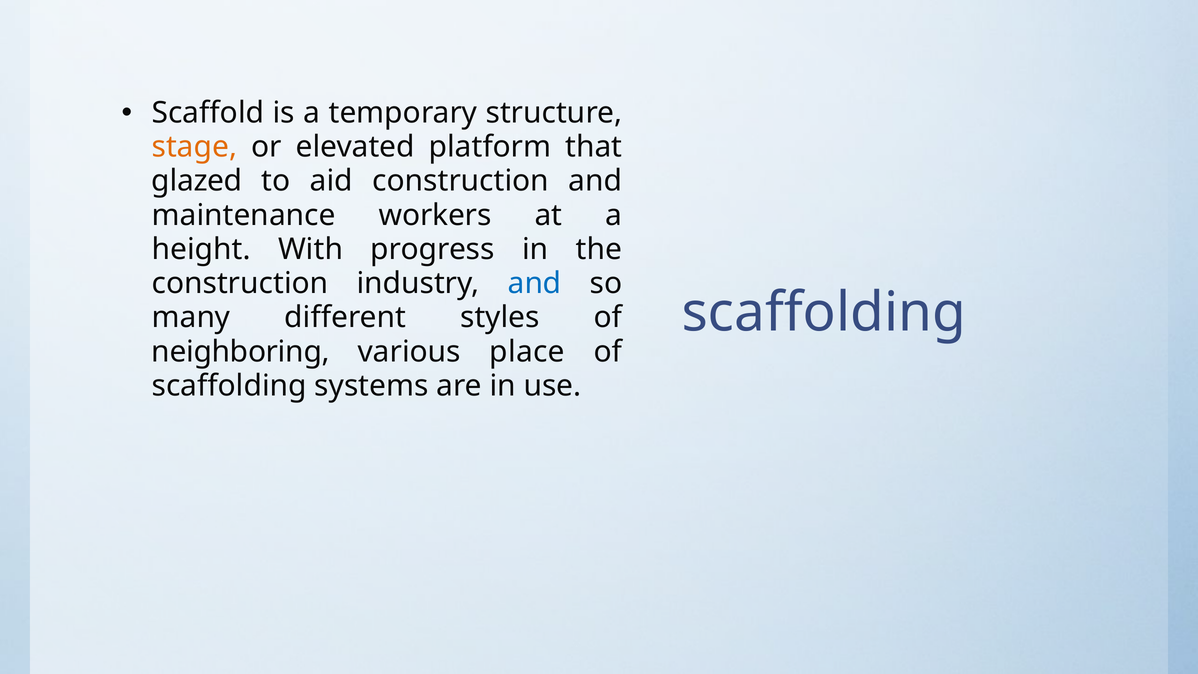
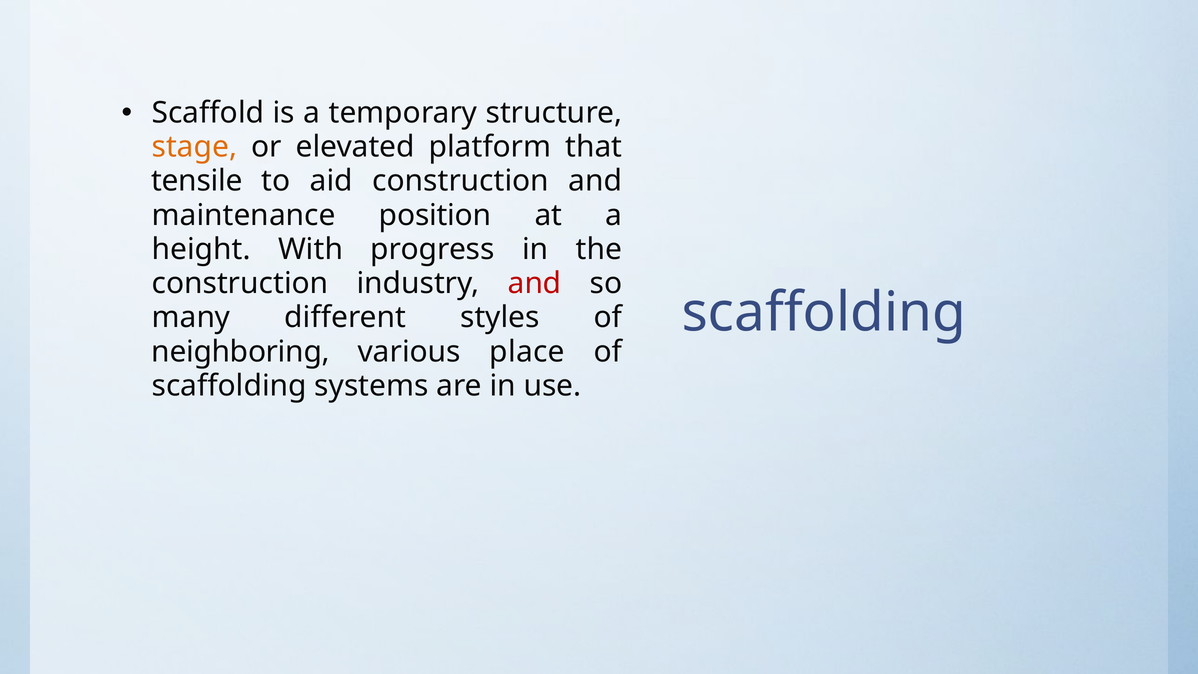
glazed: glazed -> tensile (197, 181)
workers: workers -> position (435, 215)
and colour: blue -> red (535, 283)
